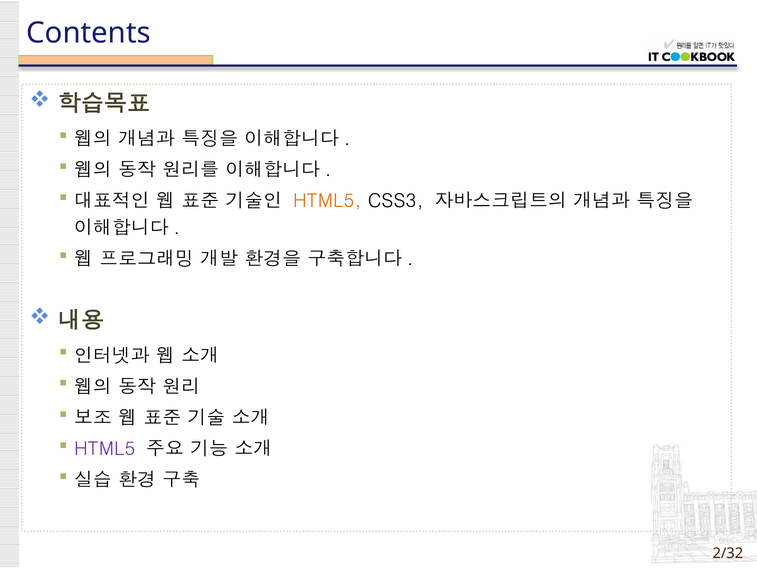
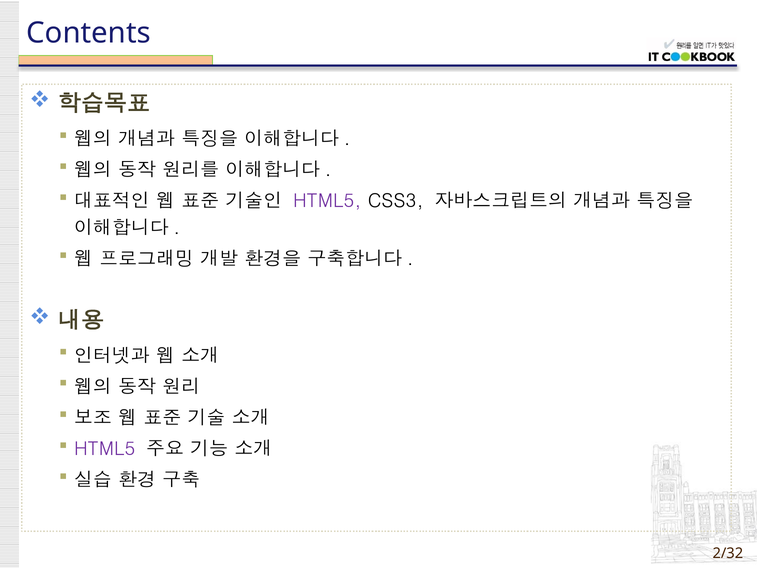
HTML5 colour: orange -> purple (327, 201)
